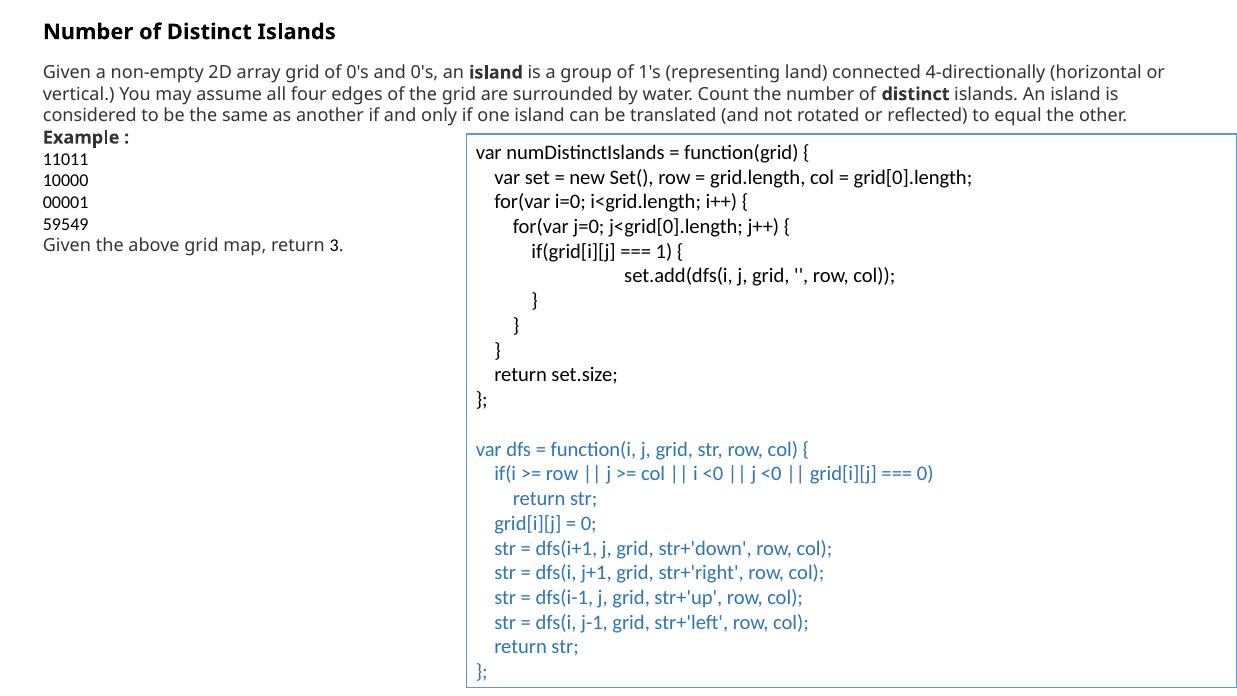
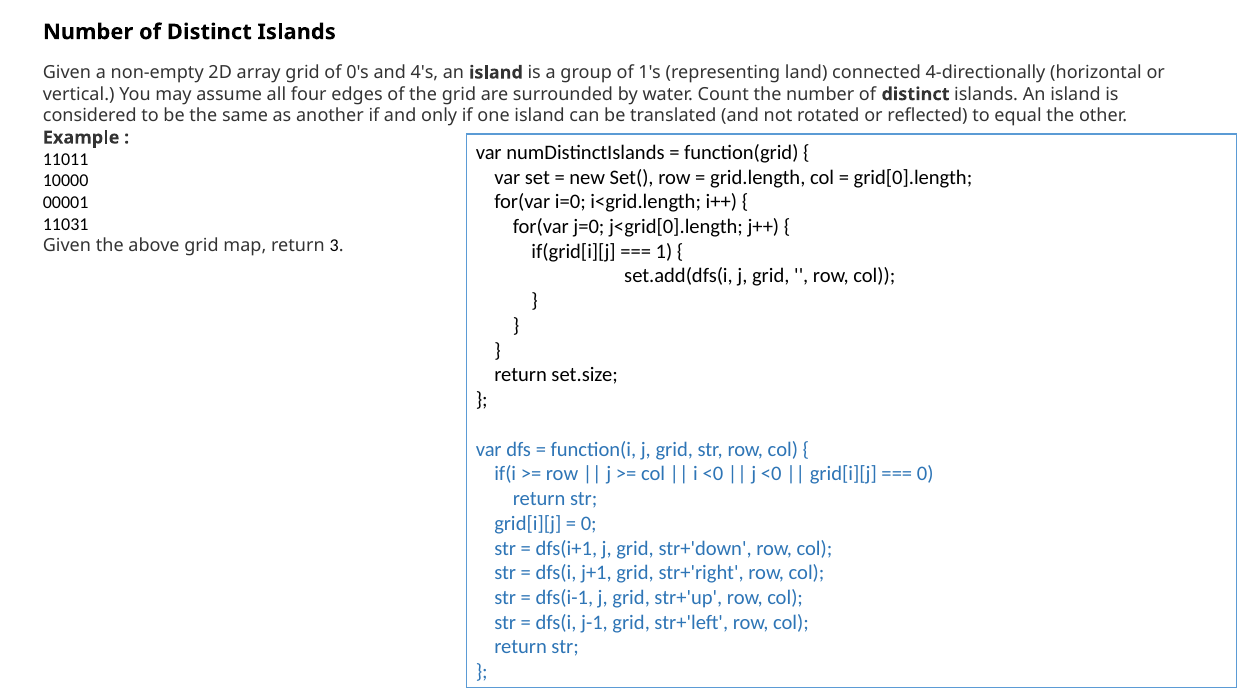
and 0's: 0's -> 4's (424, 73)
59549: 59549 -> 11031 (66, 224)
